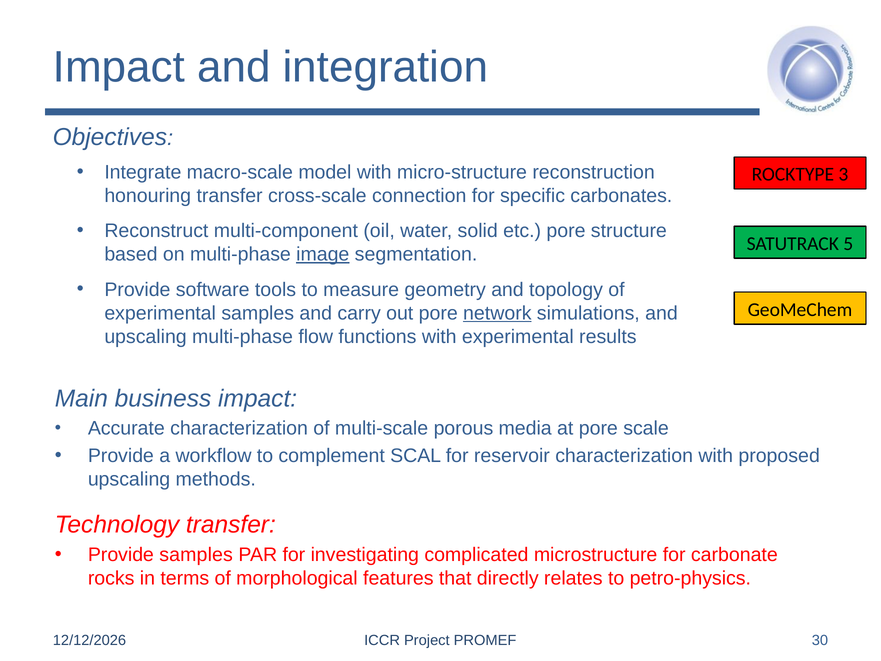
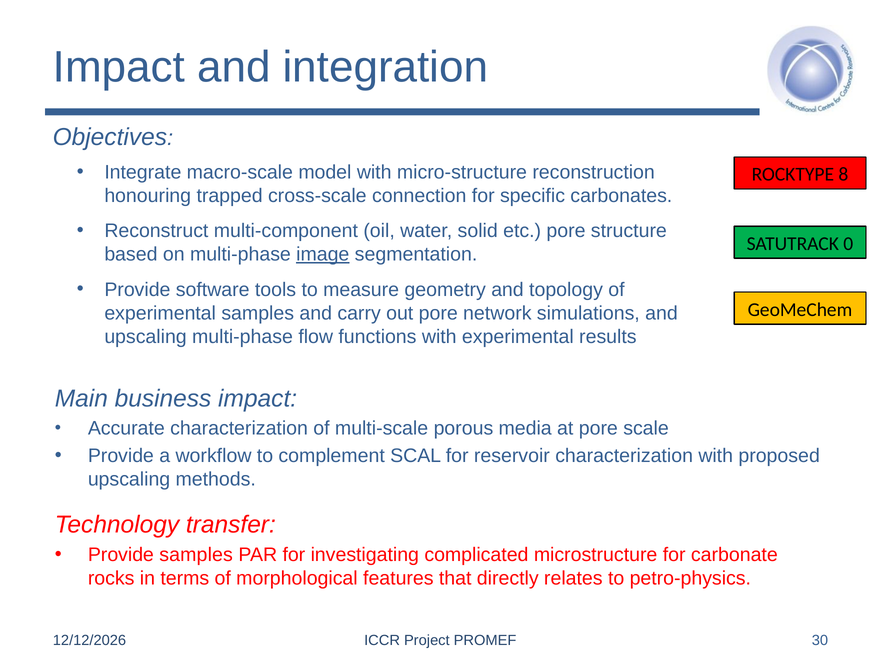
3: 3 -> 8 (843, 174)
honouring transfer: transfer -> trapped (230, 196)
5: 5 -> 0 (848, 244)
network underline: present -> none (497, 313)
